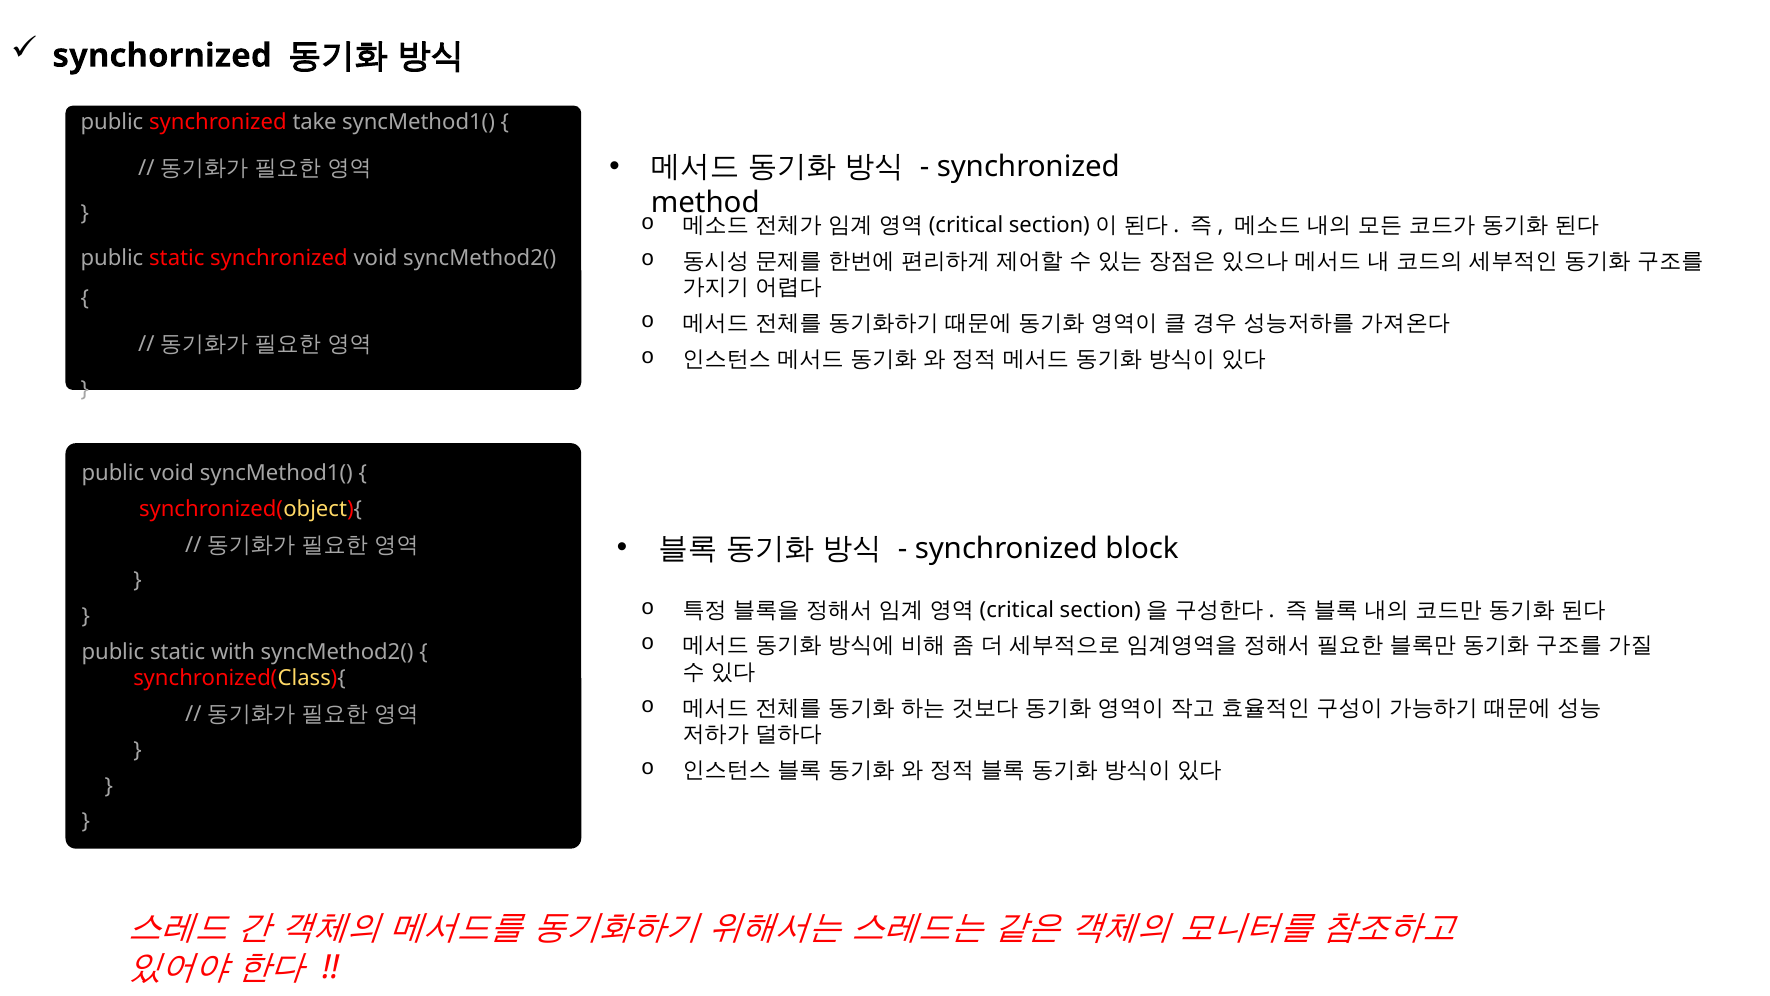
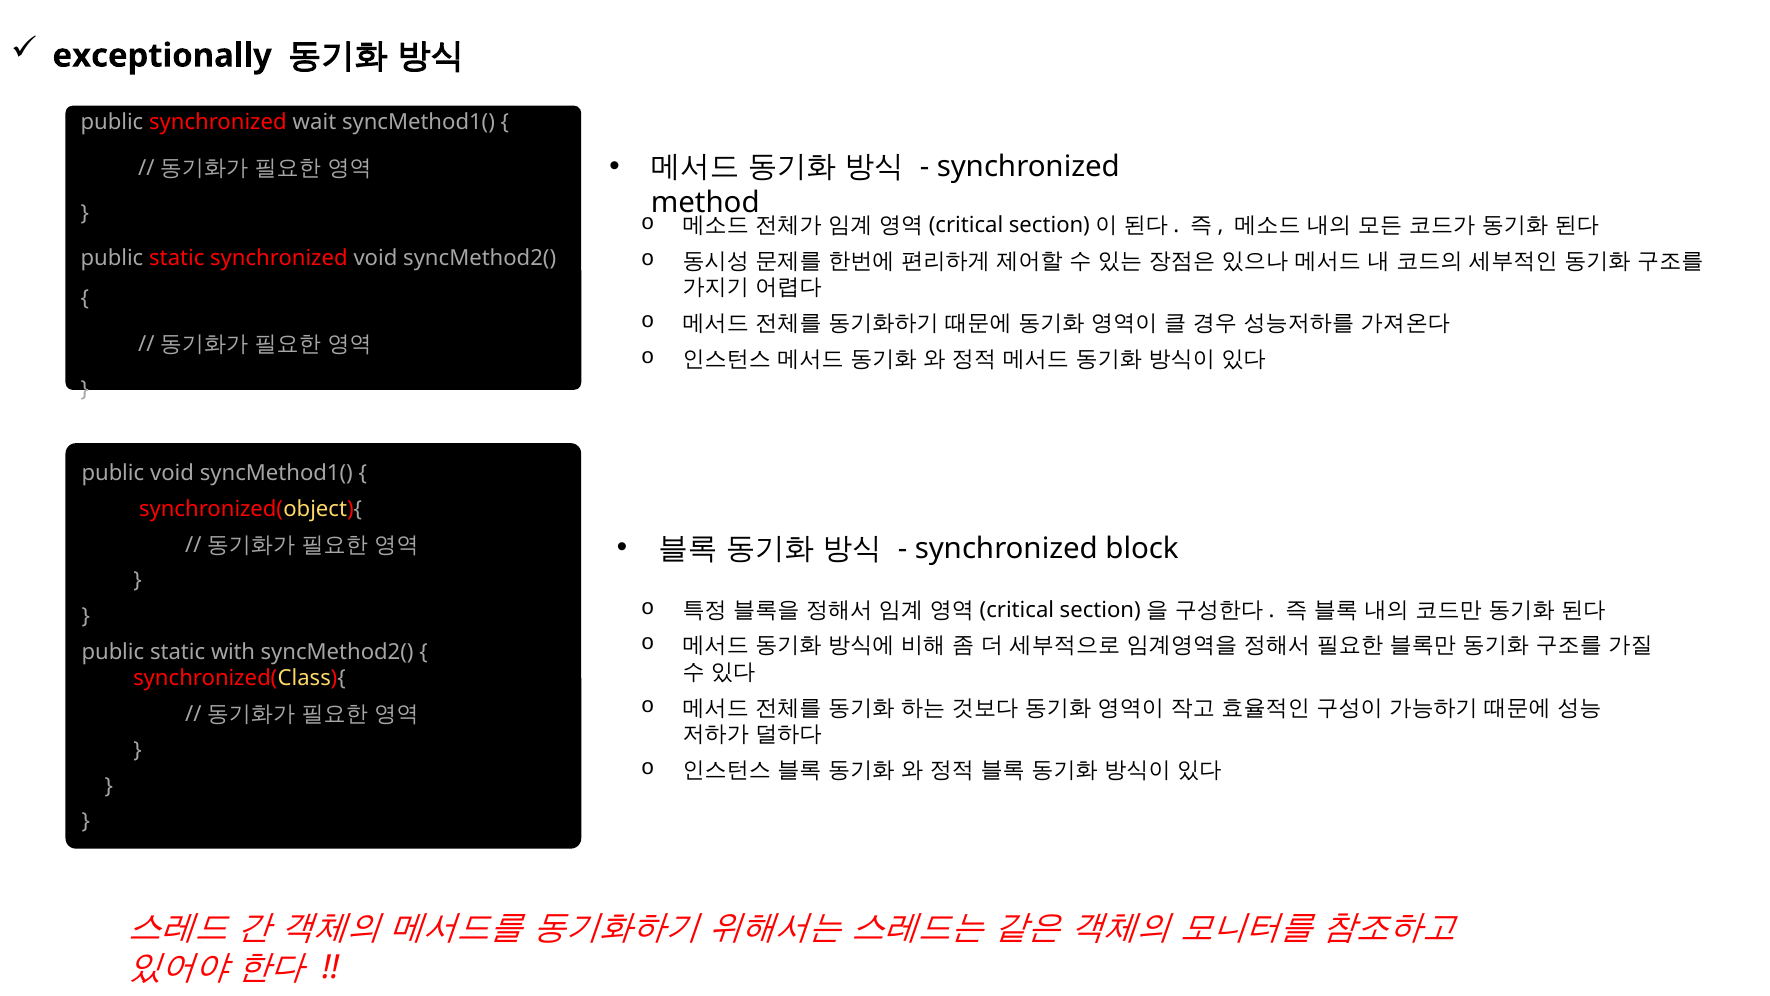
synchornized: synchornized -> exceptionally (162, 56)
take: take -> wait (314, 122)
